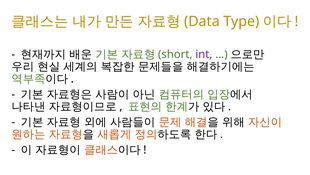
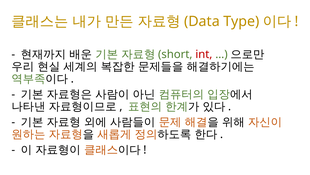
int colour: purple -> red (204, 54)
